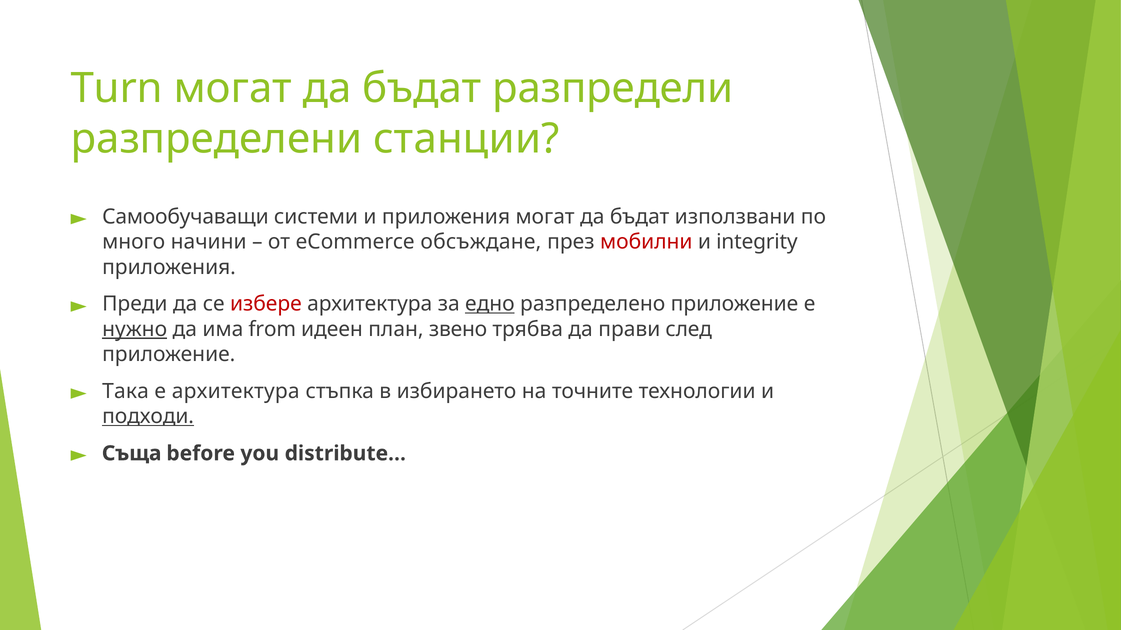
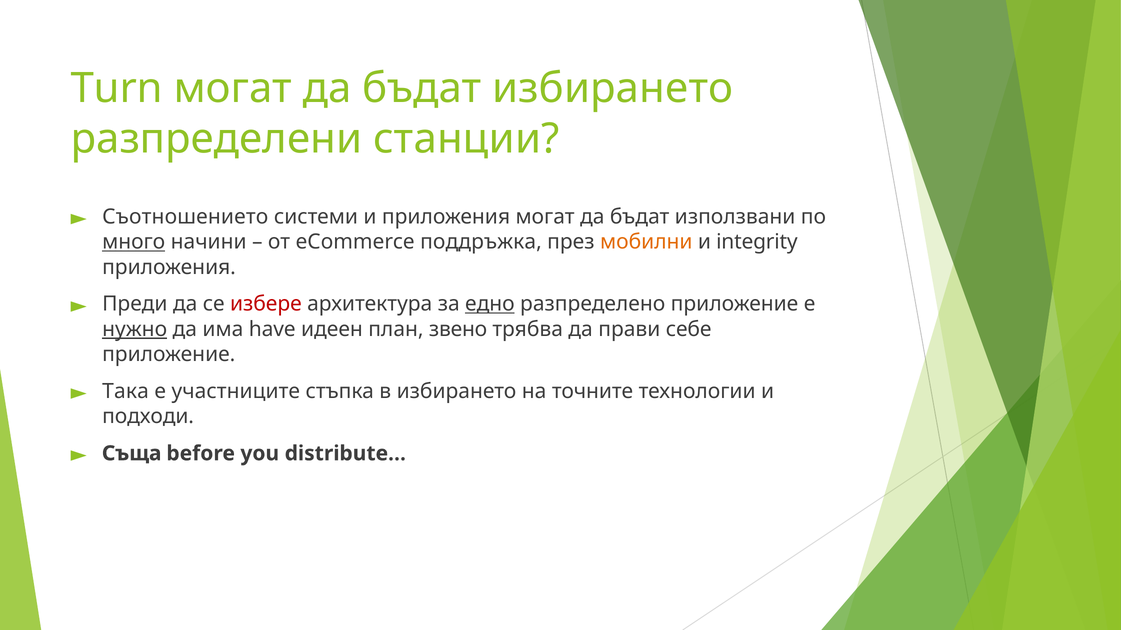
бъдат разпредели: разпредели -> избирането (613, 88)
Самообучаващи: Самообучаващи -> Съотношението (185, 217)
много underline: none -> present (134, 242)
обсъждане: обсъждане -> поддръжка (481, 242)
мобилни colour: red -> orange (646, 242)
from: from -> have (272, 330)
след: след -> себе (689, 330)
е архитектура: архитектура -> участниците (236, 392)
подходи underline: present -> none (148, 417)
